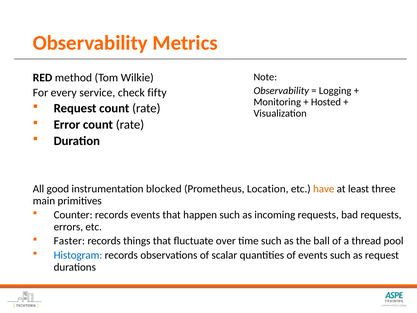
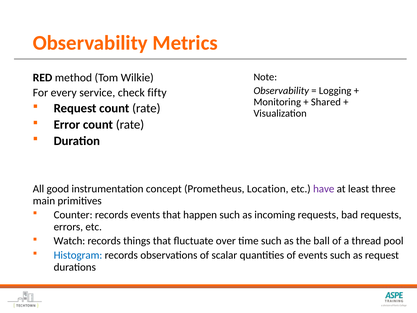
Hosted: Hosted -> Shared (326, 102)
blocked: blocked -> concept (164, 189)
have colour: orange -> purple (324, 189)
Faster: Faster -> Watch (69, 241)
